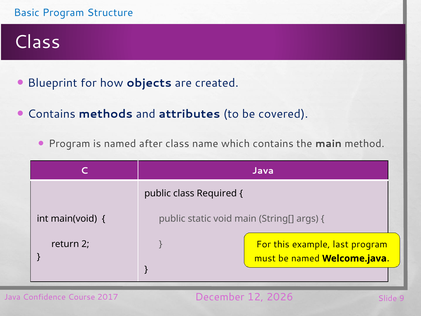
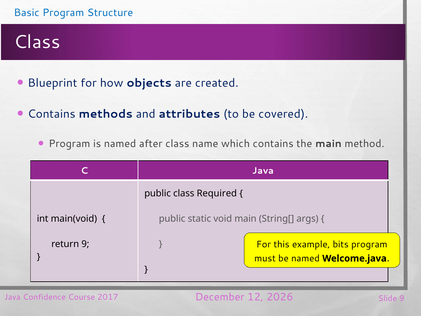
last: last -> bits (341, 244)
return 2: 2 -> 9 (85, 244)
